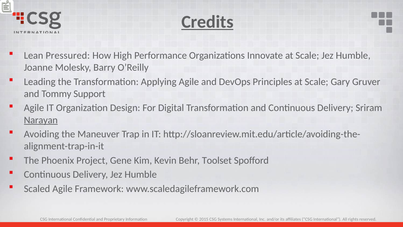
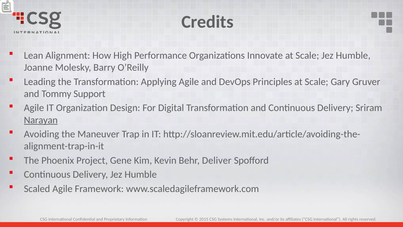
Credits underline: present -> none (207, 22)
Pressured: Pressured -> Alignment (68, 55)
Toolset: Toolset -> Deliver (217, 160)
